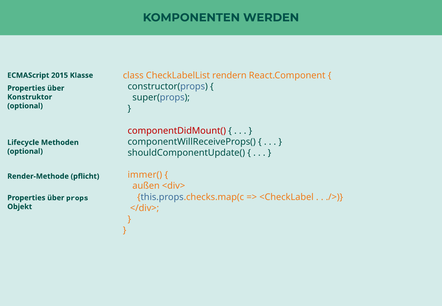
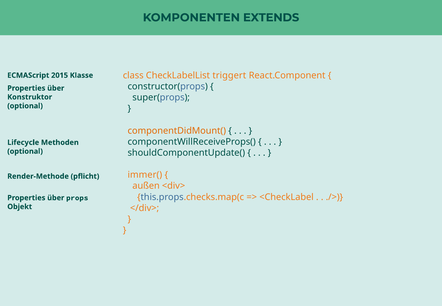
WERDEN: WERDEN -> EXTENDS (271, 18)
rendern: rendern -> triggert (229, 75)
componentDidMount( colour: red -> orange (177, 131)
